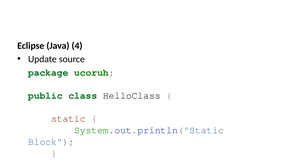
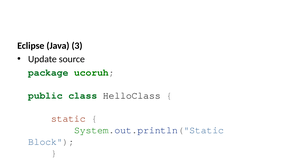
4: 4 -> 3 (77, 46)
